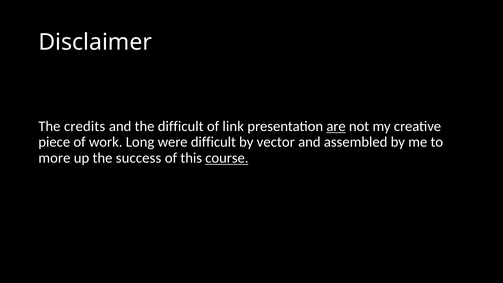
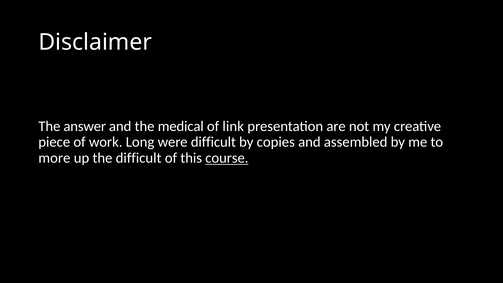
credits: credits -> answer (85, 126)
the difficult: difficult -> medical (181, 126)
are underline: present -> none (336, 126)
vector: vector -> copies (276, 142)
the success: success -> difficult (139, 158)
